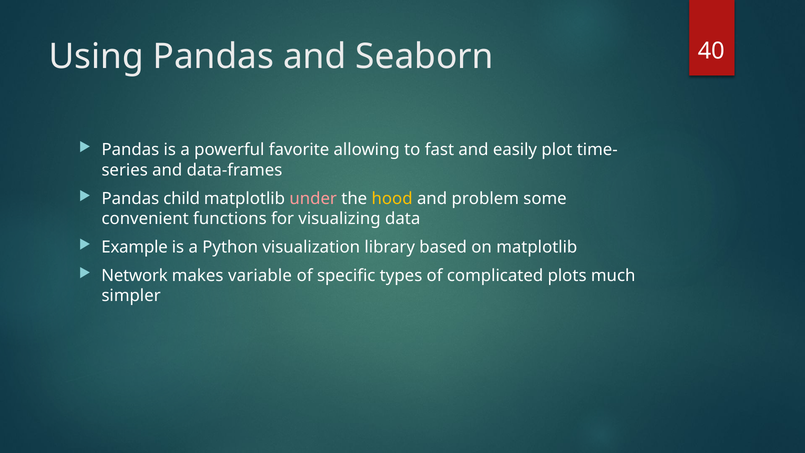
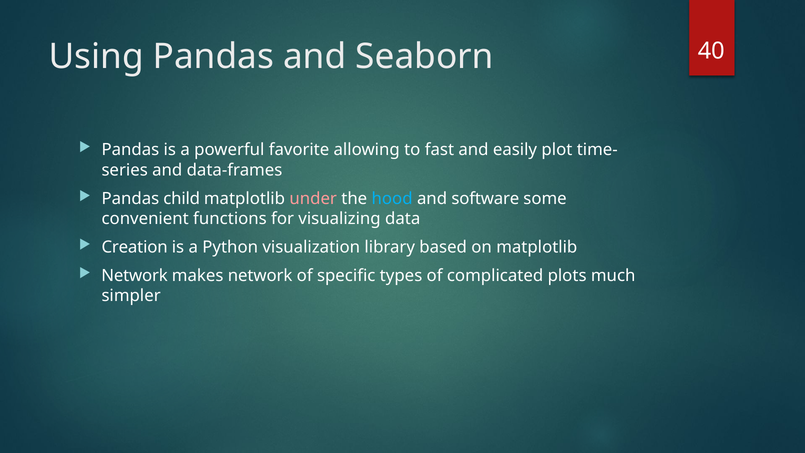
hood colour: yellow -> light blue (392, 198)
problem: problem -> software (485, 198)
Example: Example -> Creation (135, 247)
makes variable: variable -> network (260, 276)
